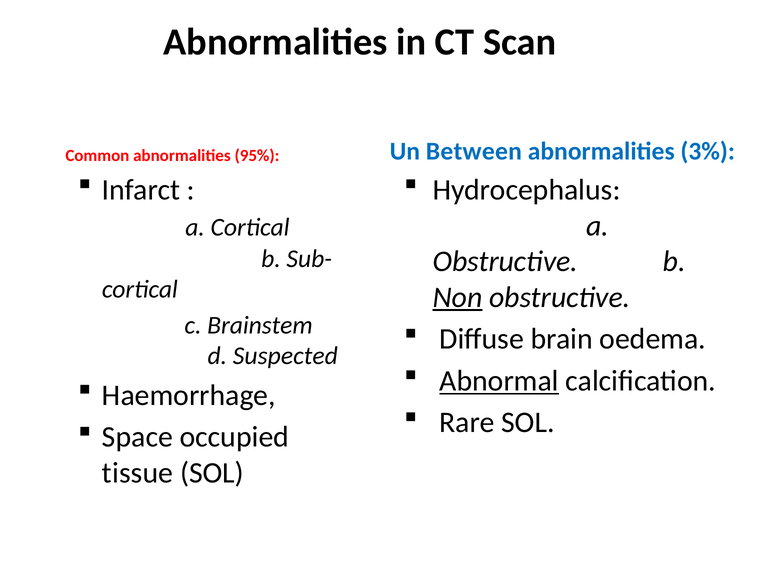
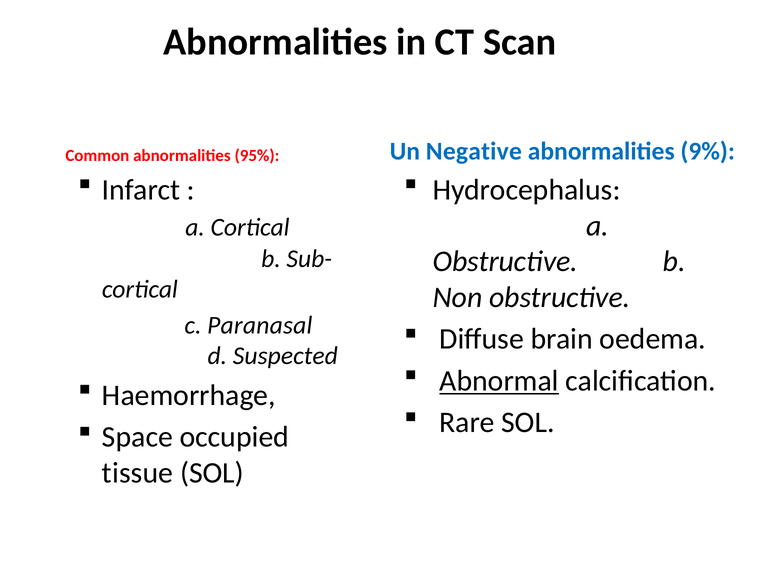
Between: Between -> Negative (474, 151)
3%: 3% -> 9% (708, 151)
Non underline: present -> none (458, 297)
Brainstem: Brainstem -> Paranasal (260, 325)
